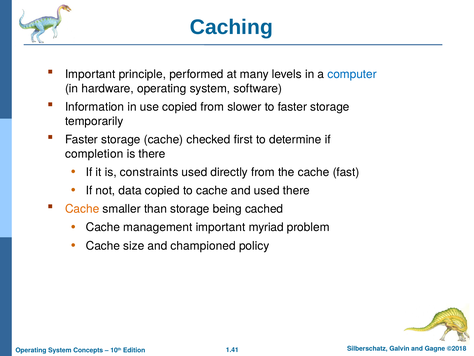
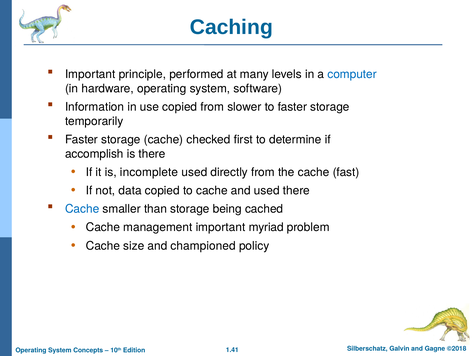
completion: completion -> accomplish (94, 154)
constraints: constraints -> incomplete (149, 172)
Cache colour: orange -> blue (82, 209)
